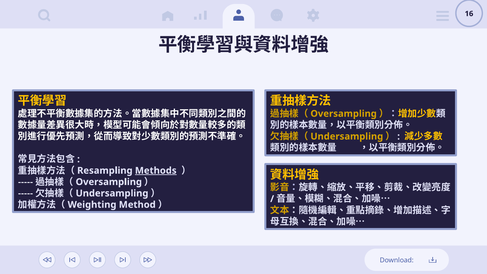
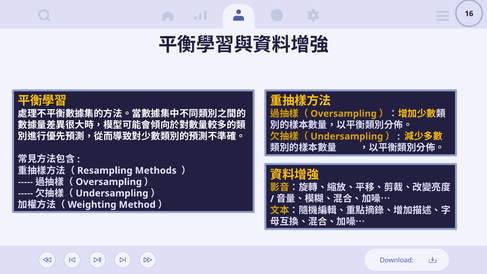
Methods underline: present -> none (156, 171)
